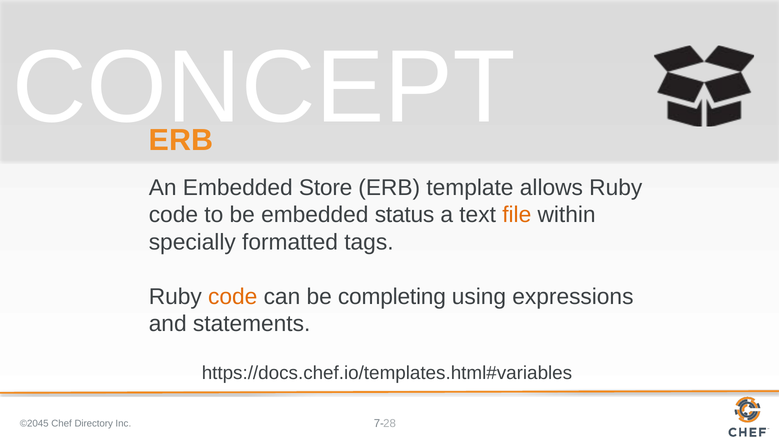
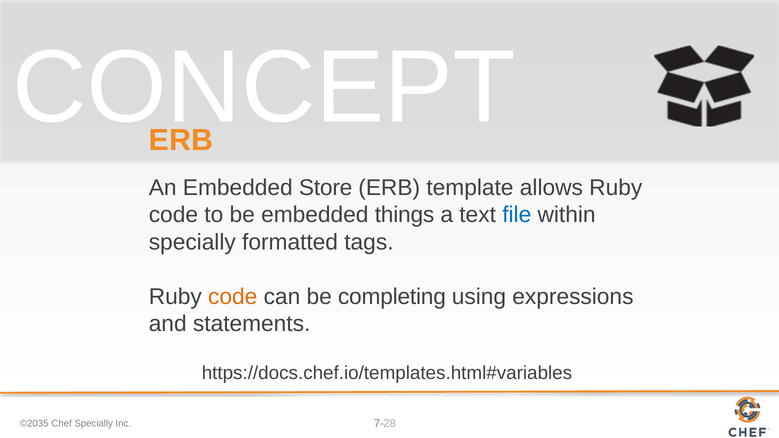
status: status -> things (405, 215)
file colour: orange -> blue (517, 215)
©2045: ©2045 -> ©2035 (34, 424)
Chef Directory: Directory -> Specially (94, 424)
